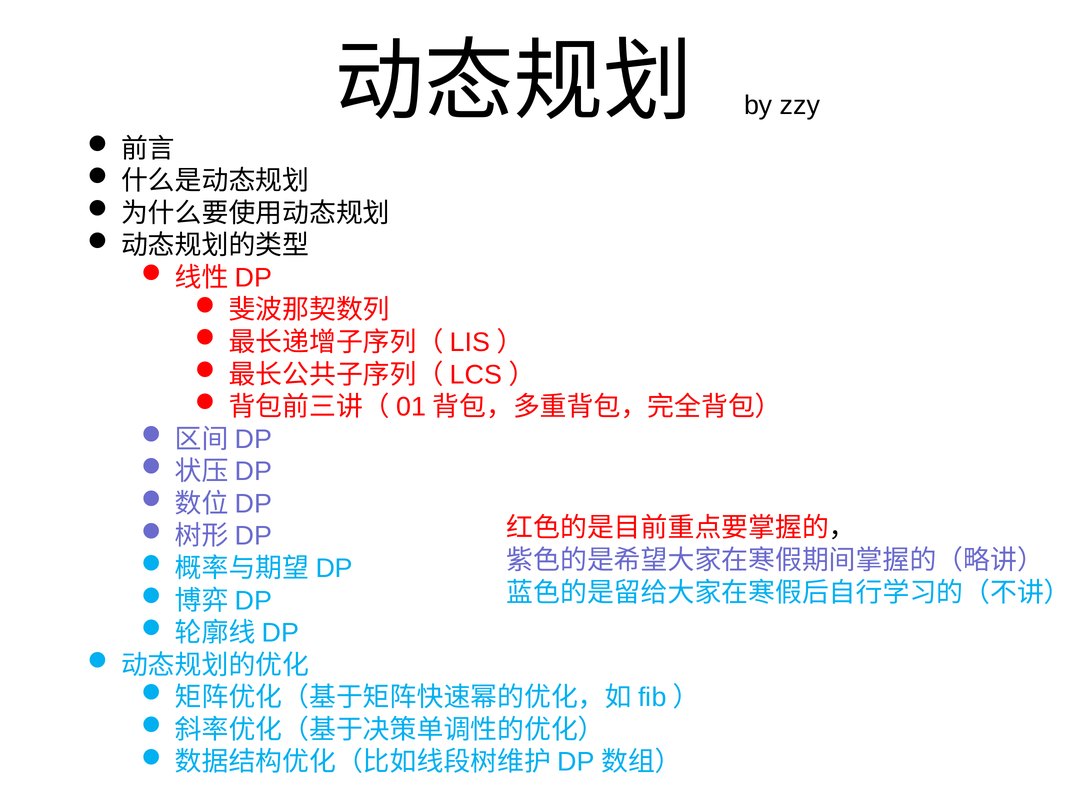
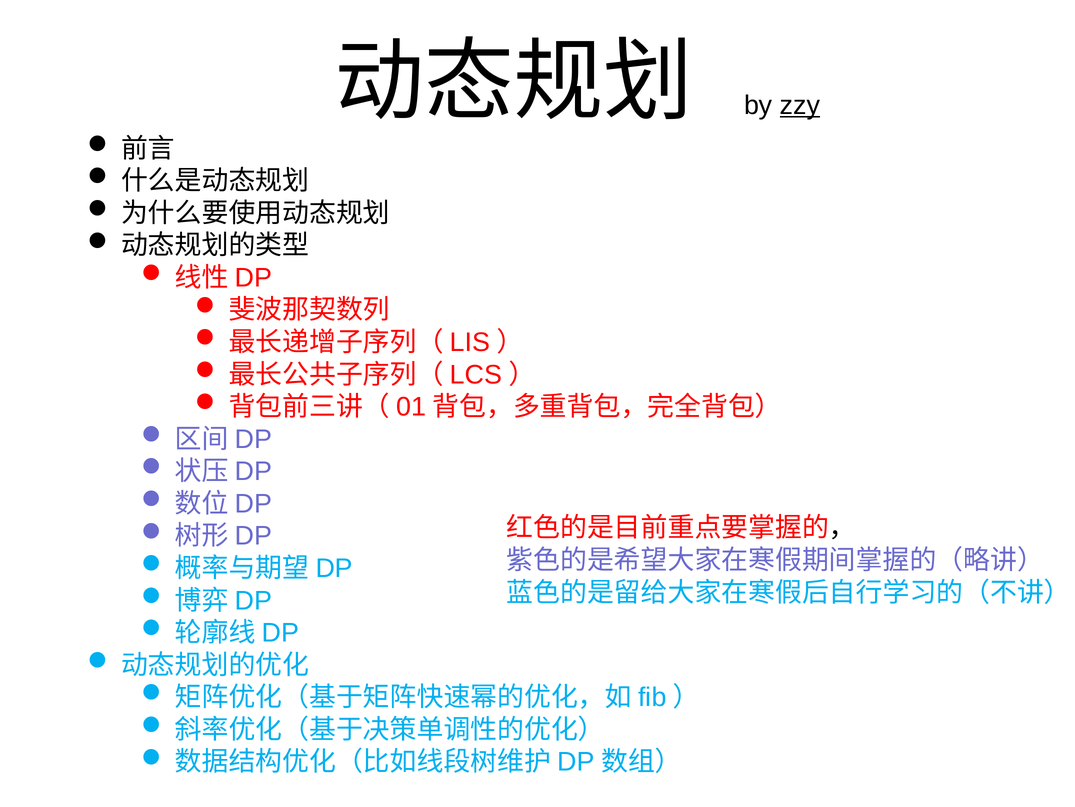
zzy underline: none -> present (800, 105)
